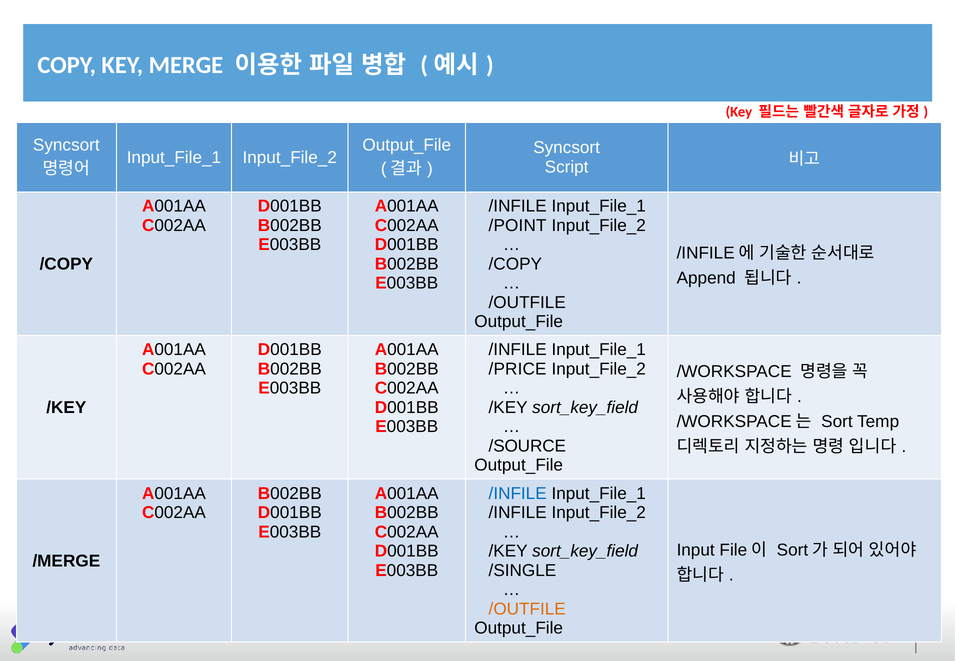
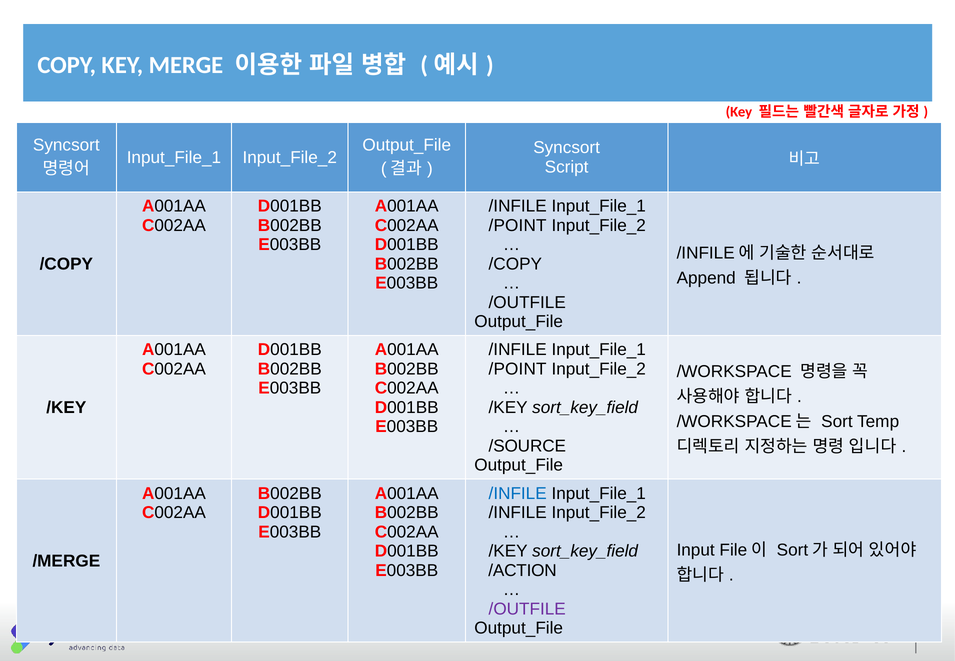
/PRICE: /PRICE -> /POINT (518, 369)
/SINGLE: /SINGLE -> /ACTION (523, 571)
/OUTFILE colour: orange -> purple (527, 609)
